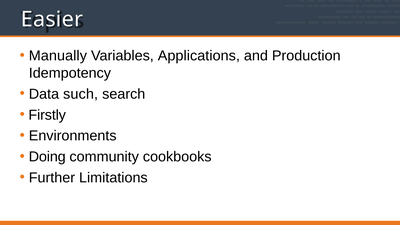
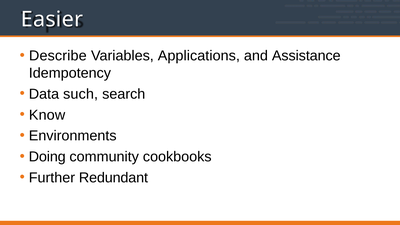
Manually: Manually -> Describe (58, 56)
Production: Production -> Assistance (306, 56)
Firstly: Firstly -> Know (47, 115)
Limitations: Limitations -> Redundant (113, 178)
